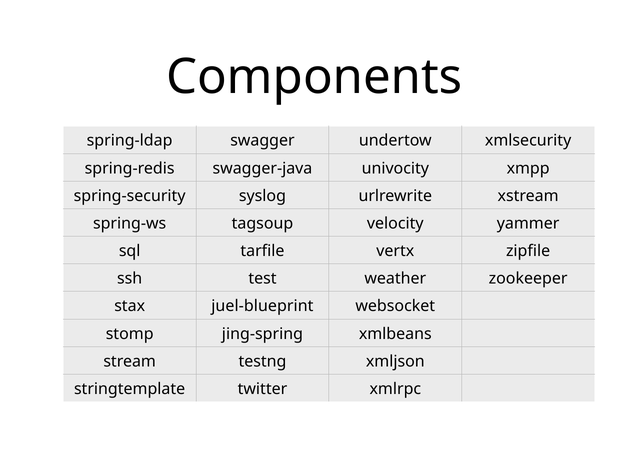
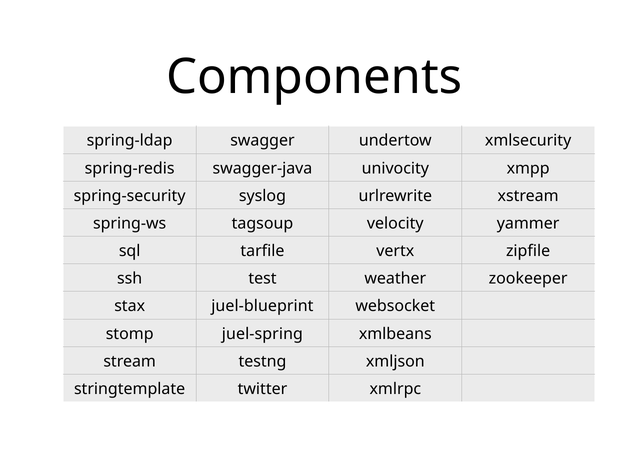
jing-spring: jing-spring -> juel-spring (262, 334)
